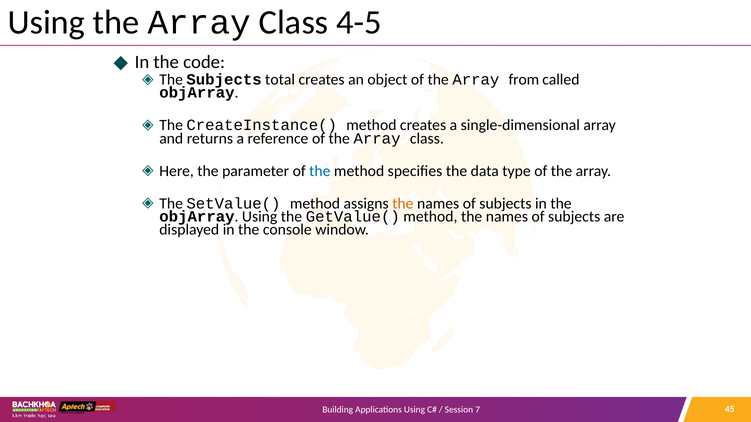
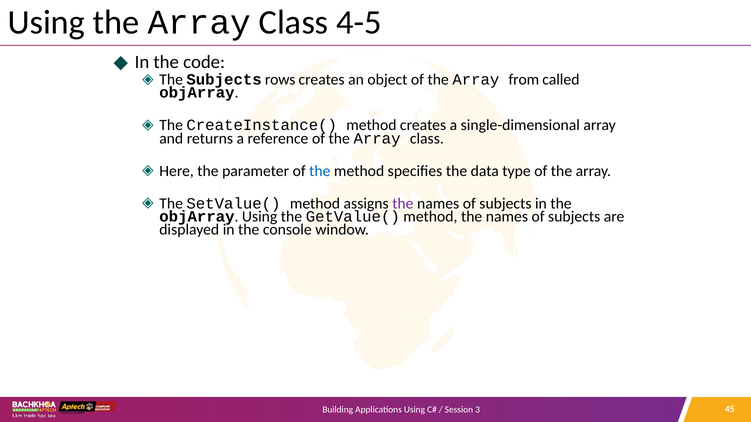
total: total -> rows (280, 80)
the colour: orange -> purple (403, 204)
7: 7 -> 3 (478, 410)
